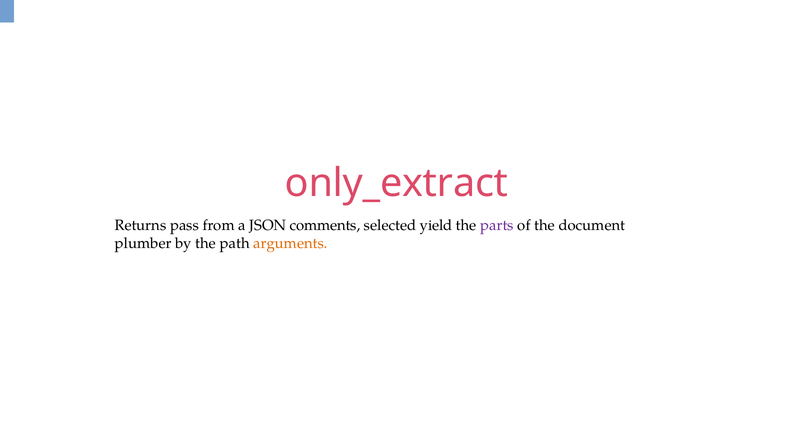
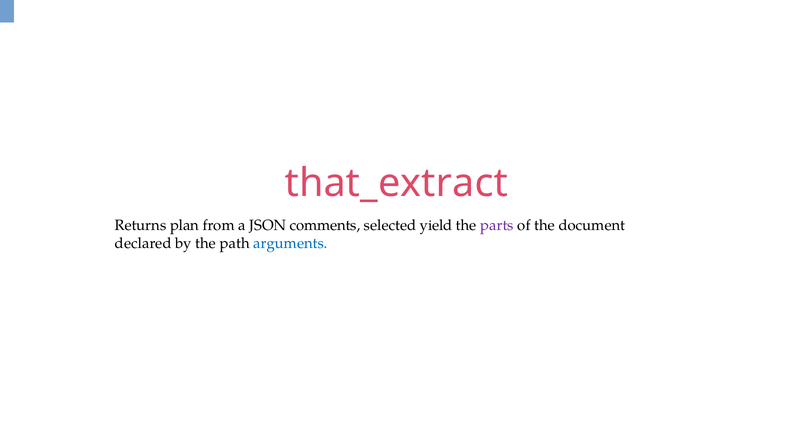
only_extract: only_extract -> that_extract (396, 183)
pass: pass -> plan (185, 225)
plumber: plumber -> declared (143, 243)
arguments colour: orange -> blue (291, 243)
